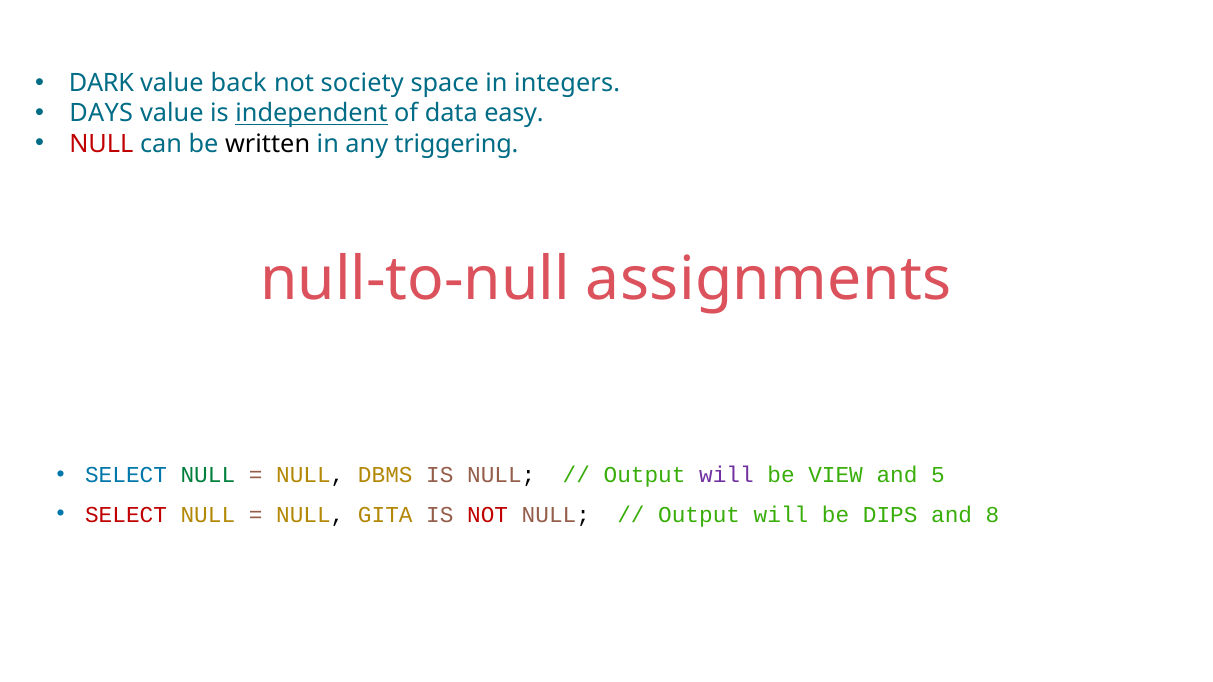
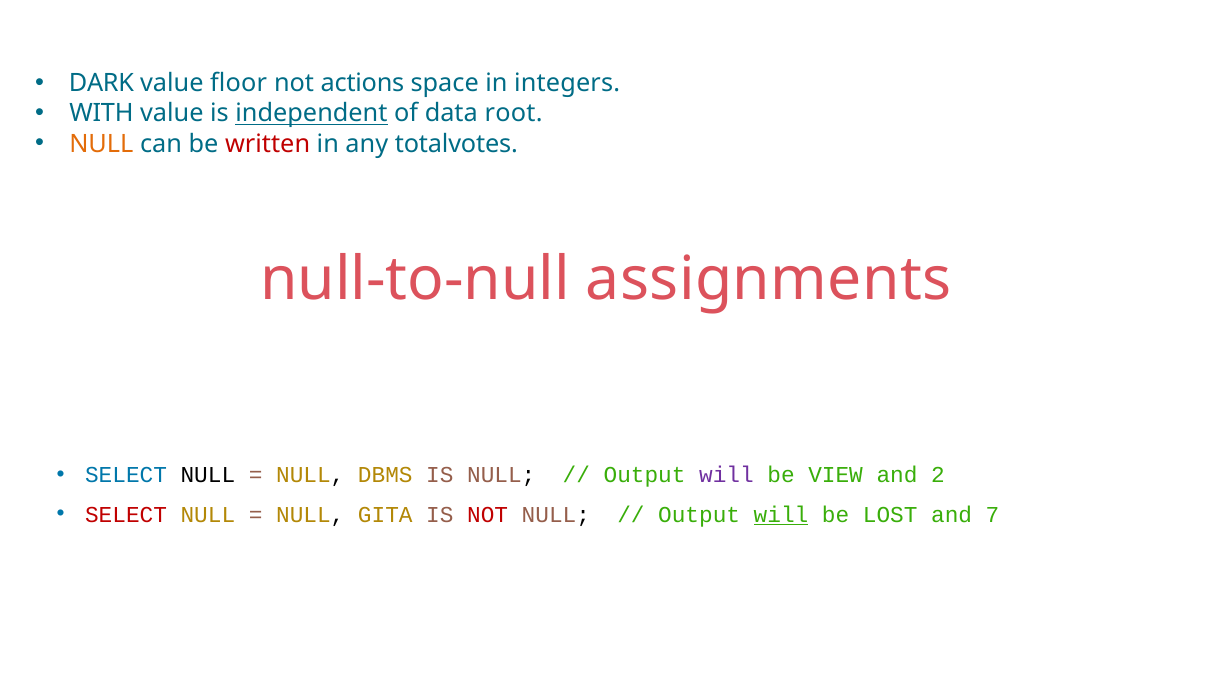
back: back -> floor (239, 83)
society: society -> actions (362, 83)
DAYS: DAYS -> WITH (101, 114)
easy: easy -> root (514, 114)
NULL colour: red -> orange (101, 144)
written colour: black -> red (268, 144)
triggering: triggering -> totalvotes (456, 144)
NULL colour: green -> black (208, 475)
5: 5 -> 2 (938, 475)
will underline: none -> present (781, 515)
DIPS: DIPS -> LOST (890, 515)
8: 8 -> 7 (993, 515)
